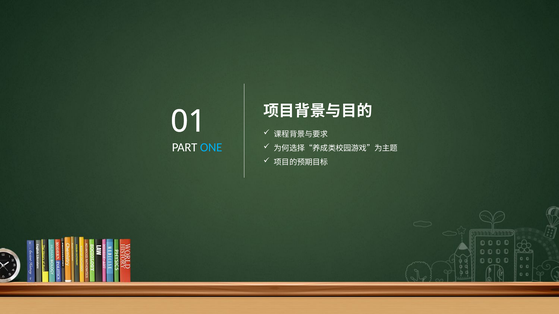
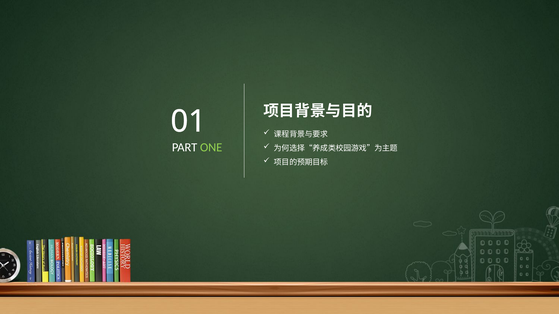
ONE colour: light blue -> light green (211, 148)
